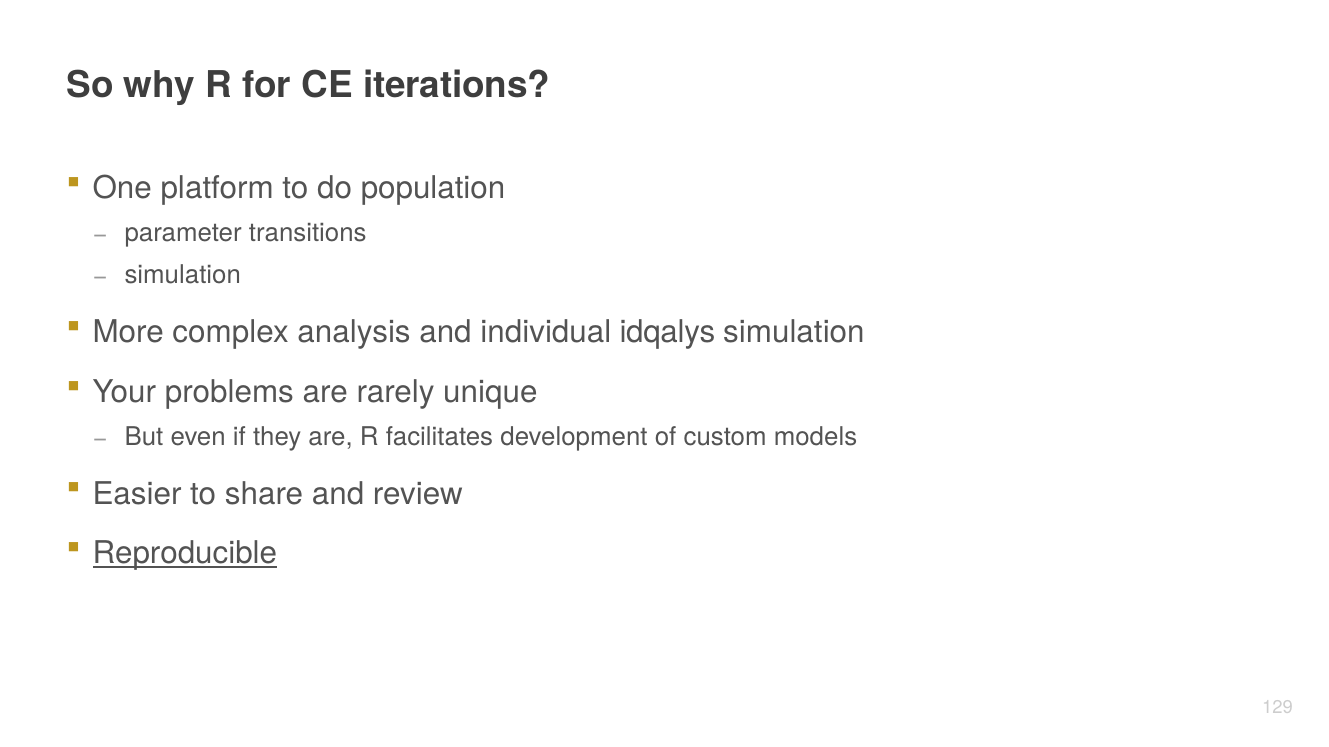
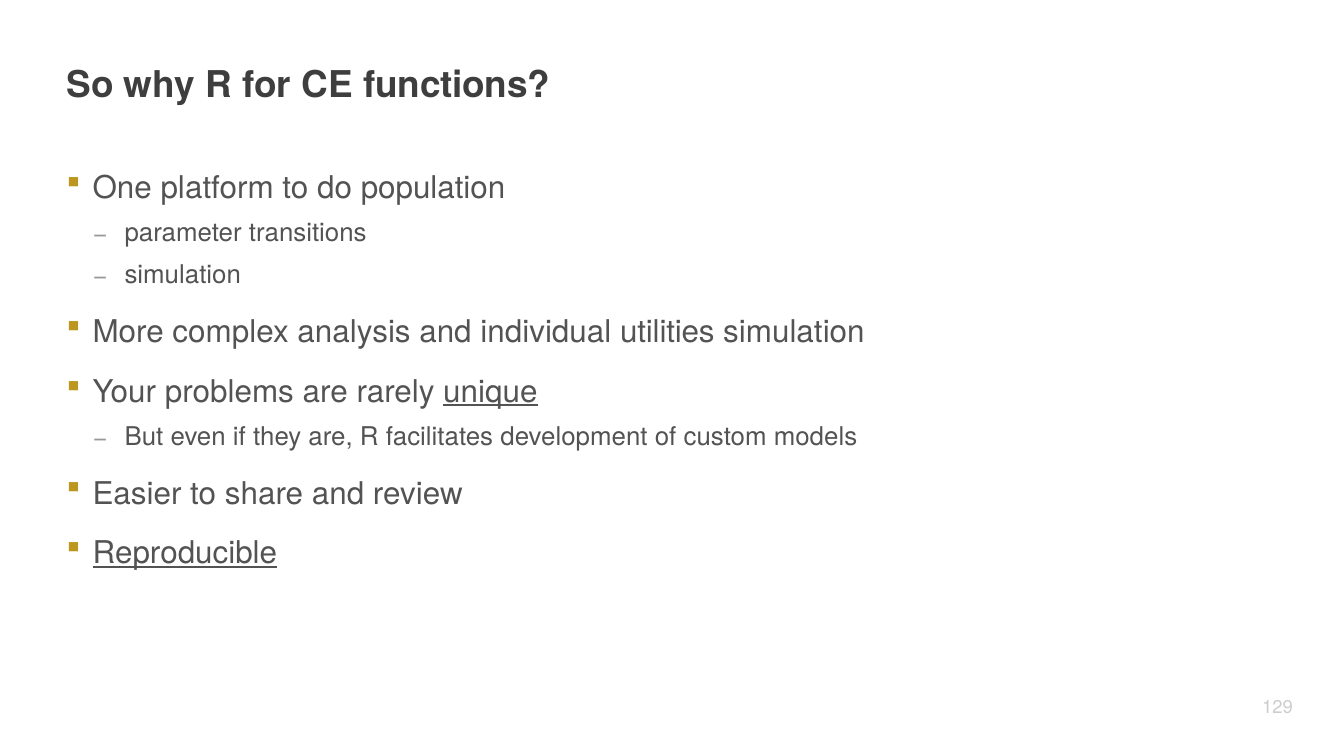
iterations: iterations -> functions (457, 86)
idqalys: idqalys -> utilities (667, 332)
unique underline: none -> present (490, 392)
